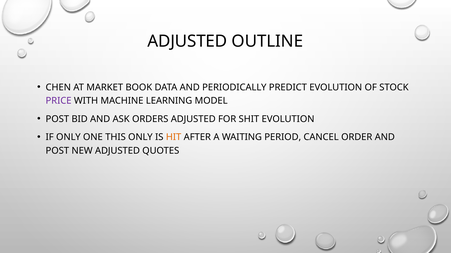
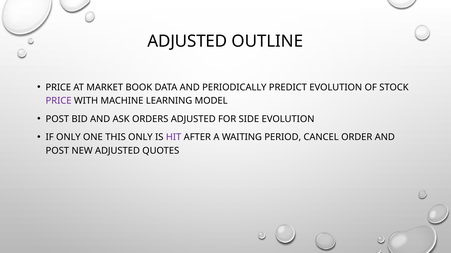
CHEN: CHEN -> PRICE (58, 88)
SHIT: SHIT -> SIDE (249, 119)
HIT colour: orange -> purple (174, 138)
